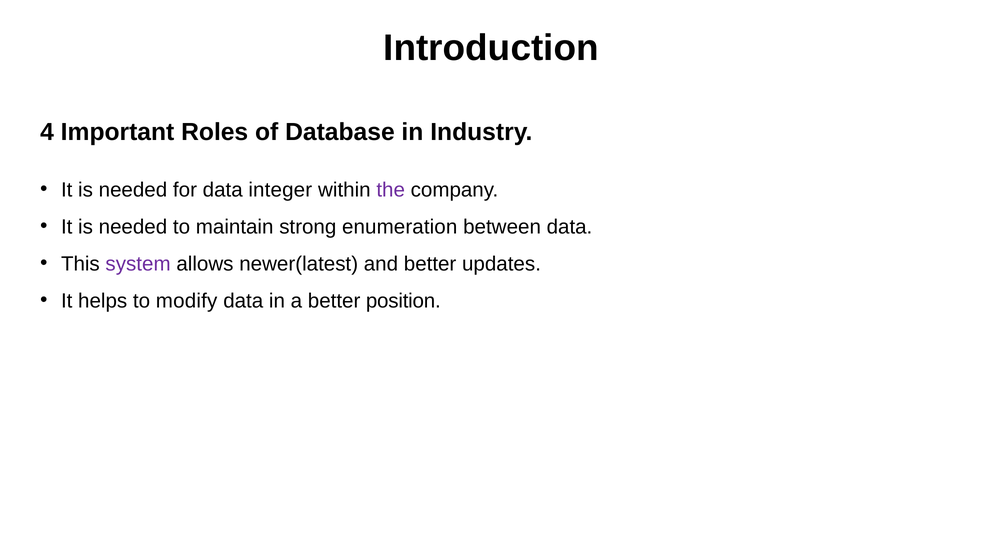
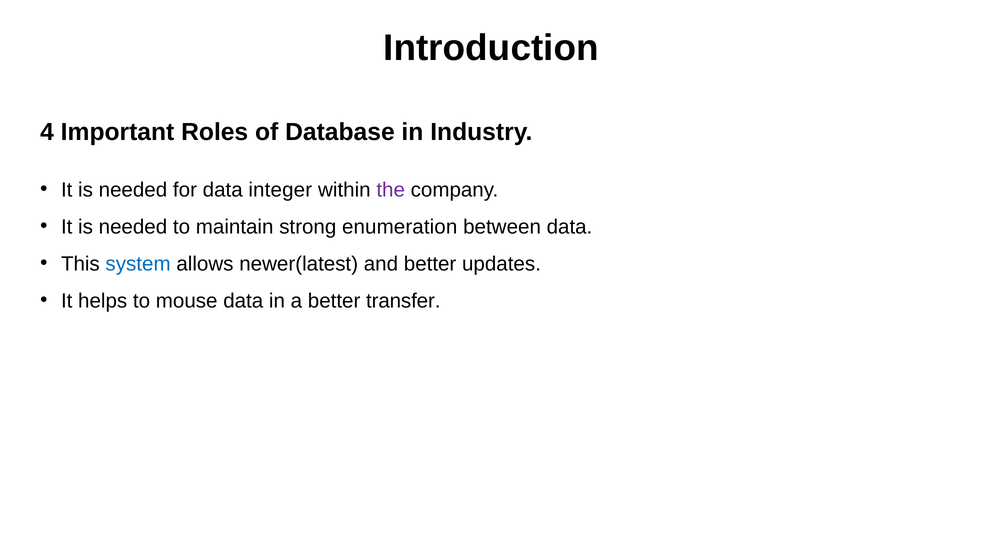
system colour: purple -> blue (138, 264)
modify: modify -> mouse (187, 301)
position: position -> transfer (403, 301)
